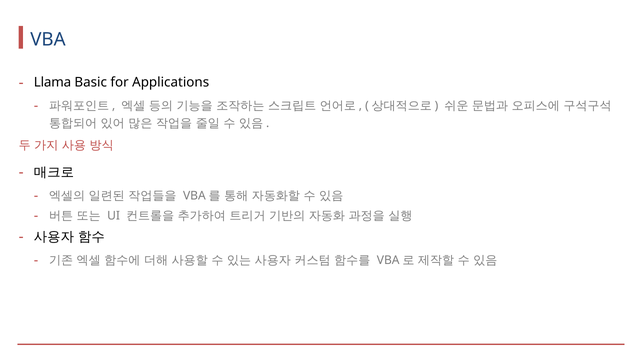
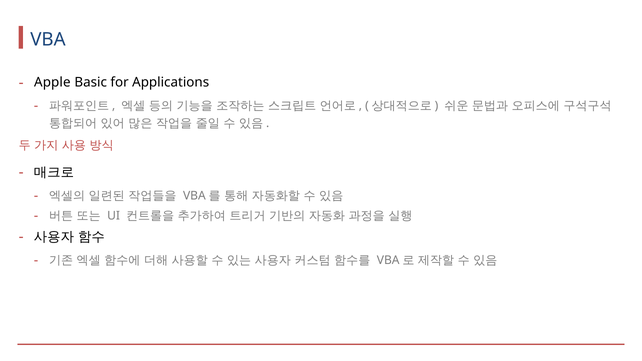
Llama: Llama -> Apple (52, 83)
